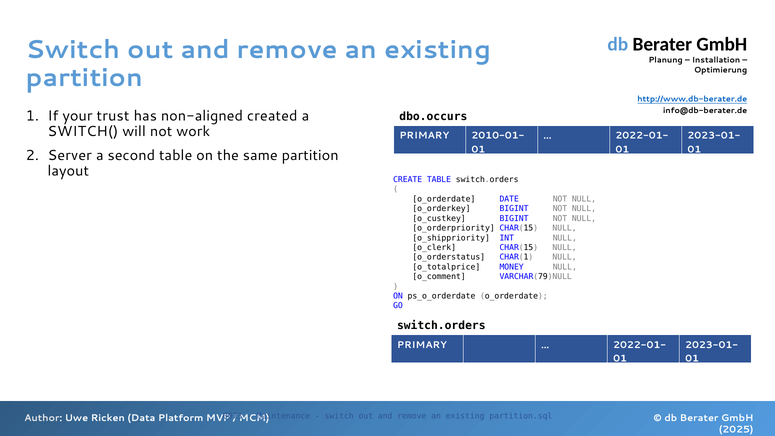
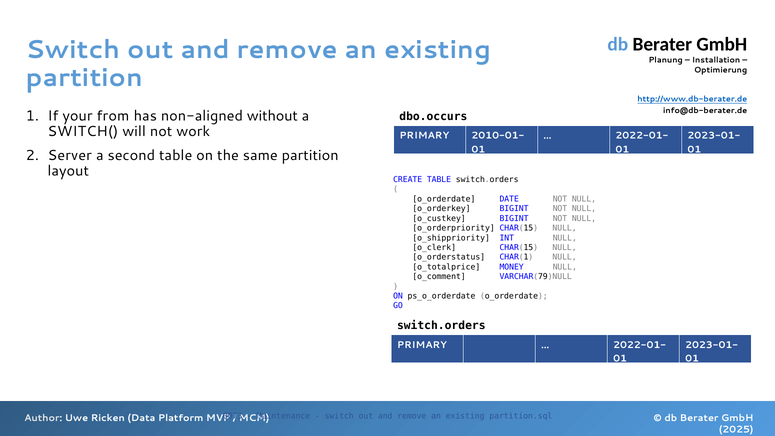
trust: trust -> from (113, 116)
created: created -> without (272, 116)
